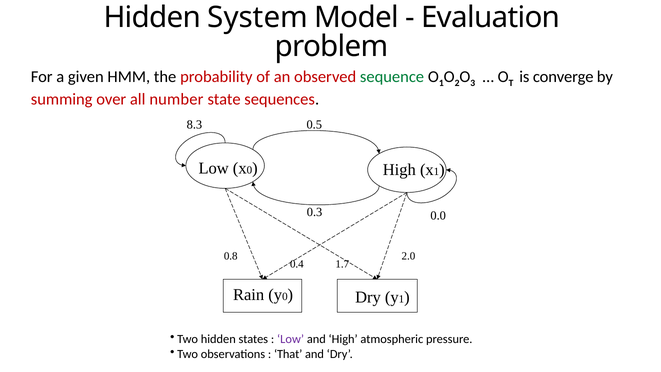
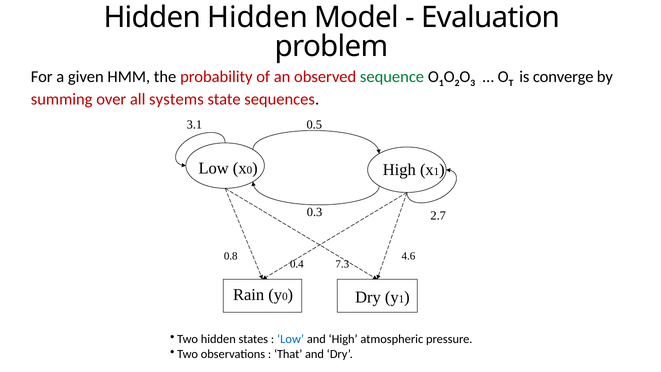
Hidden System: System -> Hidden (258, 18)
number: number -> systems (176, 99)
8.3: 8.3 -> 3.1 (194, 125)
0.0: 0.0 -> 2.7 (438, 216)
2.0: 2.0 -> 4.6 (408, 256)
1.7: 1.7 -> 7.3 (342, 264)
Low colour: purple -> blue (291, 339)
